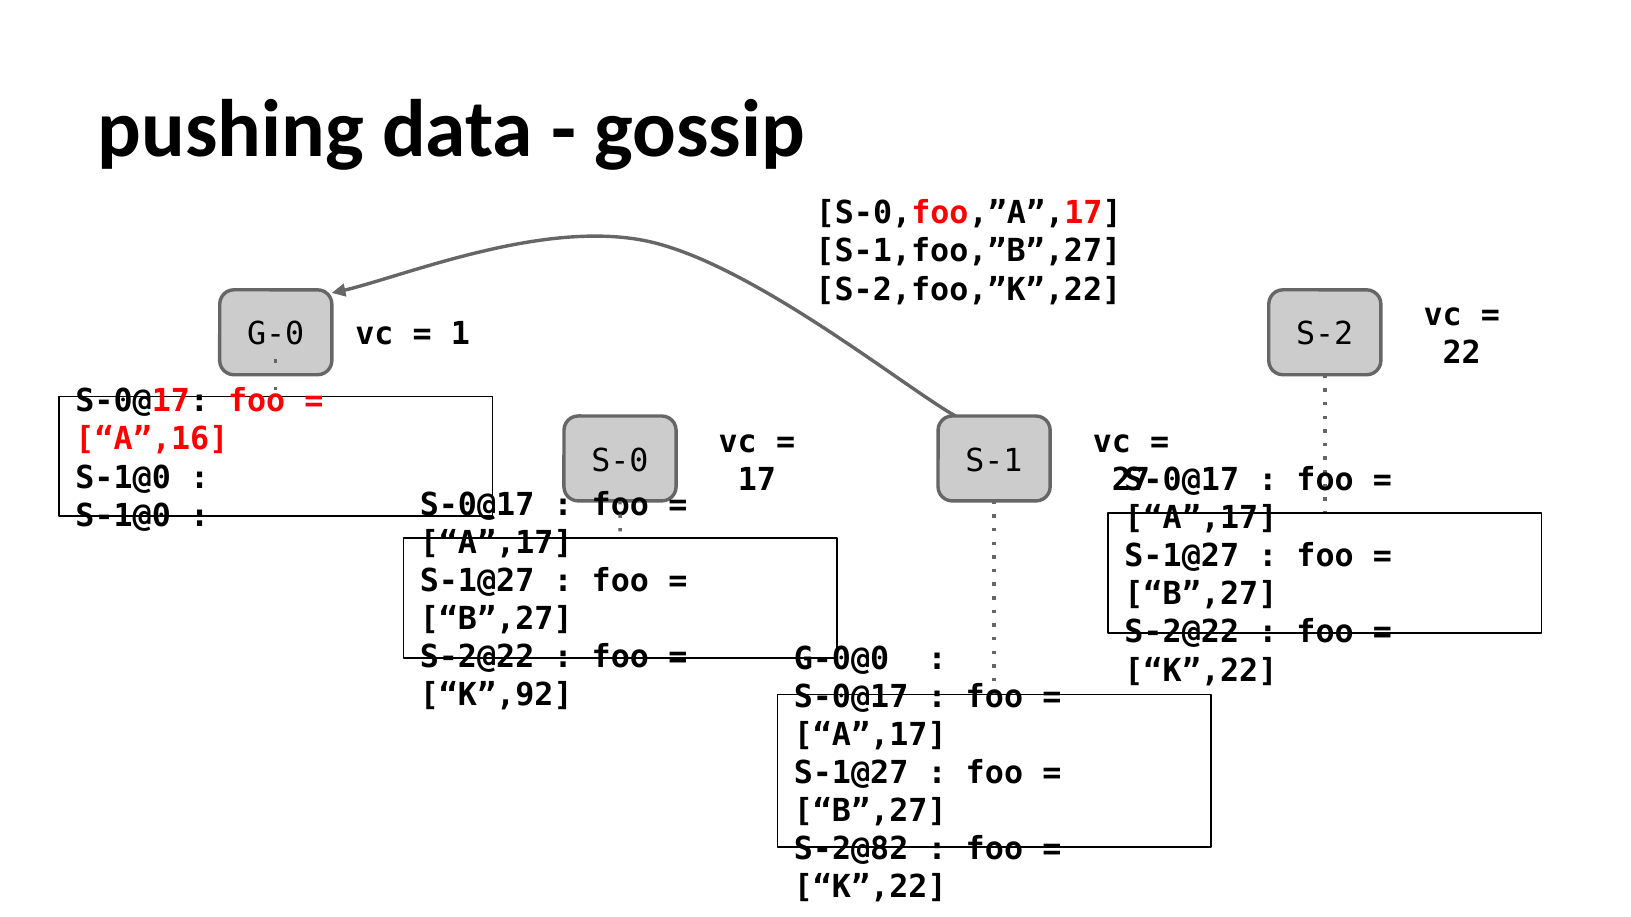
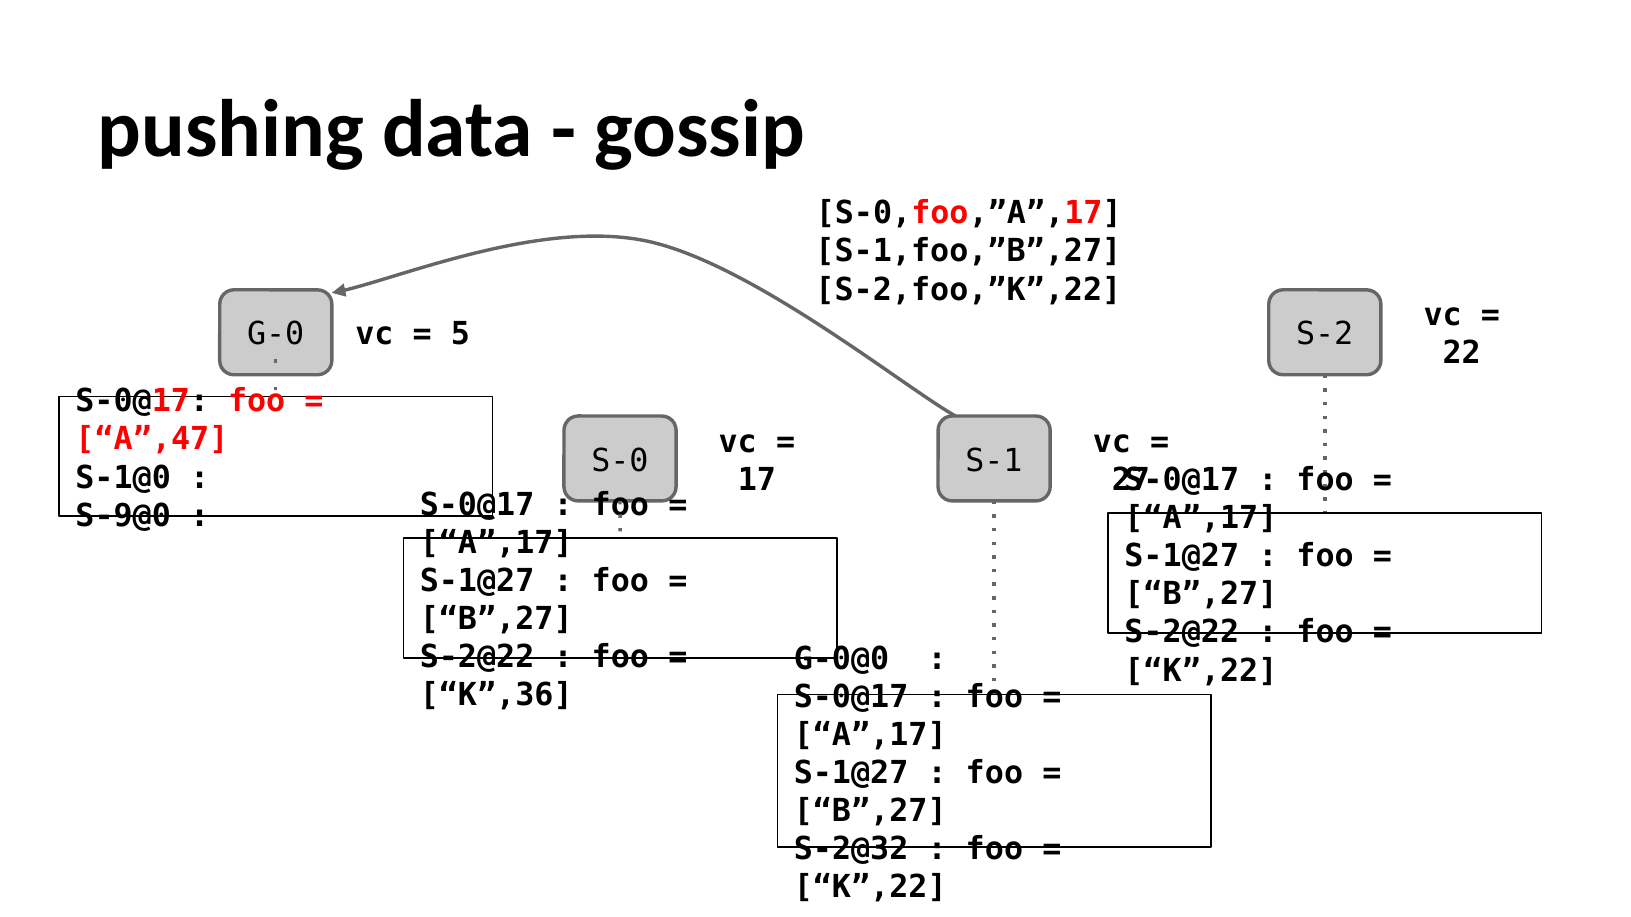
1: 1 -> 5 (460, 335)
A”,16: A”,16 -> A”,47 (152, 440)
S-1@0: S-1@0 -> S-9@0 (123, 516)
K”,92: K”,92 -> K”,36 (496, 696)
S-2@82: S-2@82 -> S-2@32 (851, 850)
